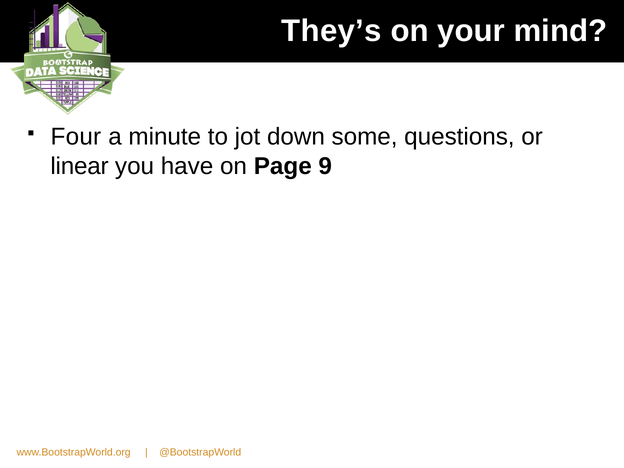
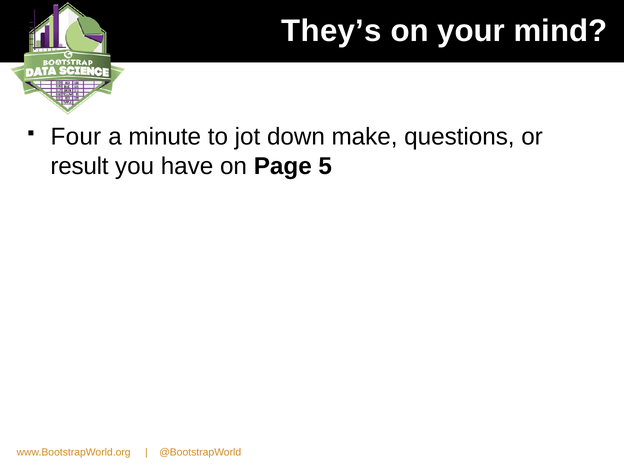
some: some -> make (365, 137)
linear: linear -> result (80, 166)
9: 9 -> 5 (325, 166)
